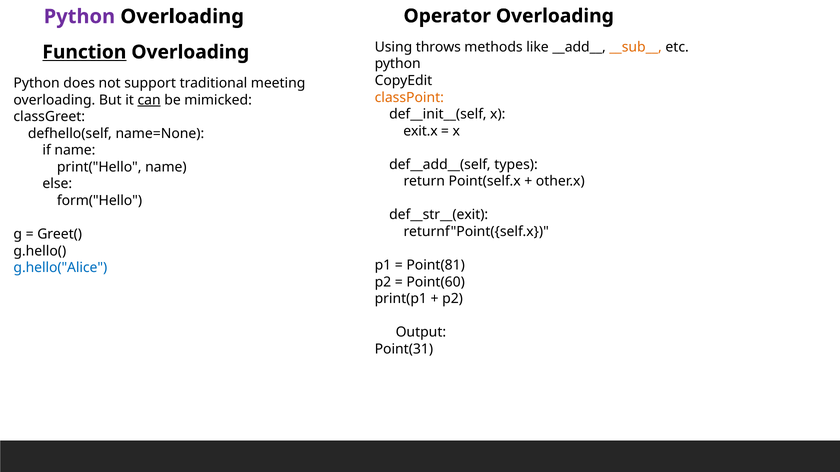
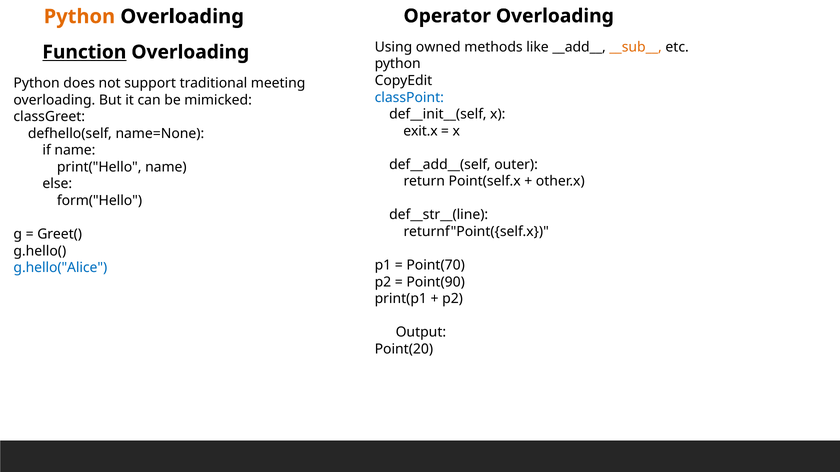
Python colour: purple -> orange (79, 17)
throws: throws -> owned (438, 47)
classPoint colour: orange -> blue (409, 97)
can underline: present -> none (149, 100)
types: types -> outer (516, 165)
def__str__(exit: def__str__(exit -> def__str__(line (439, 215)
Point(81: Point(81 -> Point(70 (436, 265)
Point(60: Point(60 -> Point(90 (436, 282)
Point(31: Point(31 -> Point(20 (404, 349)
